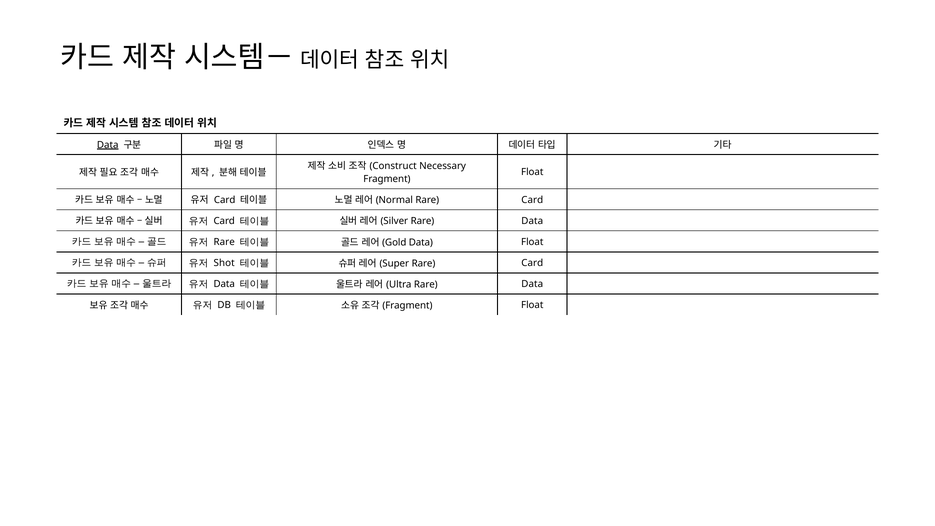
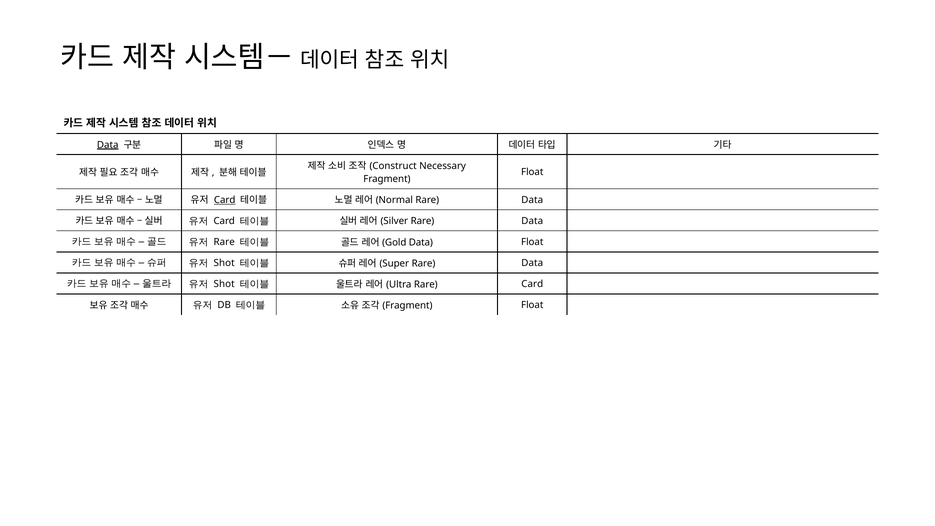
Card underline: none -> present (225, 200)
Card: Card -> Data (532, 200)
Card: Card -> Data (532, 263)
Data: Data -> Shot (224, 284)
Data: Data -> Card (532, 284)
